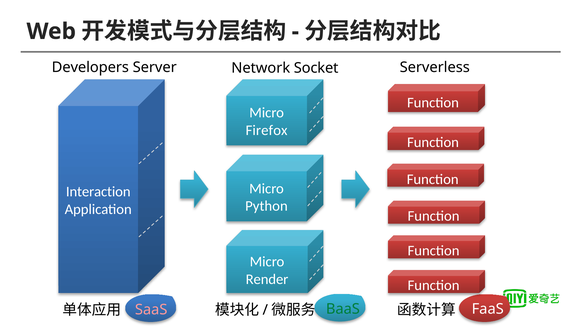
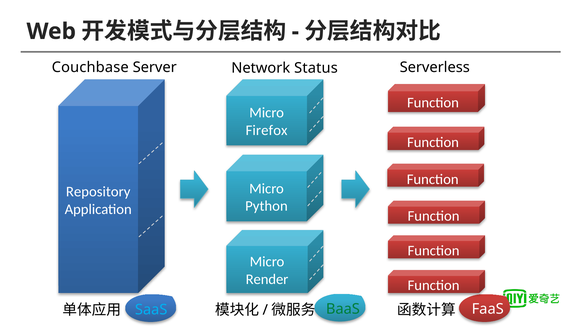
Developers: Developers -> Couchbase (90, 67)
Socket: Socket -> Status (316, 68)
Interaction: Interaction -> Repository (98, 192)
SaaS colour: pink -> light blue (151, 309)
